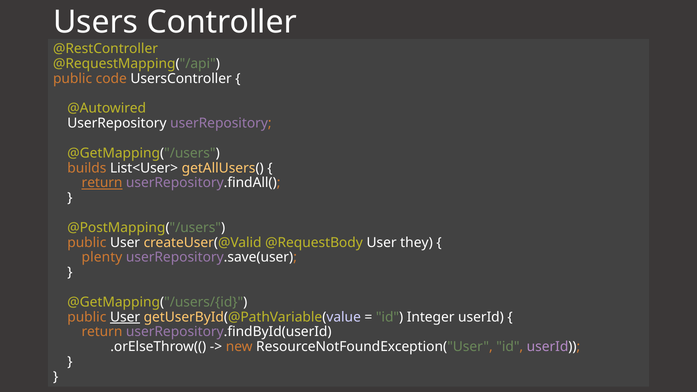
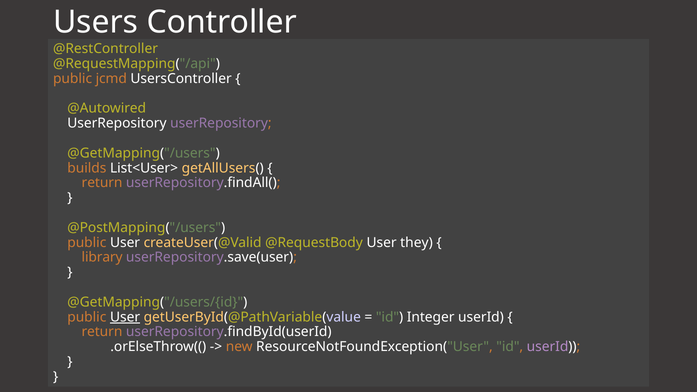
code: code -> jcmd (111, 79)
return underline: present -> none (102, 183)
plenty: plenty -> library (102, 257)
